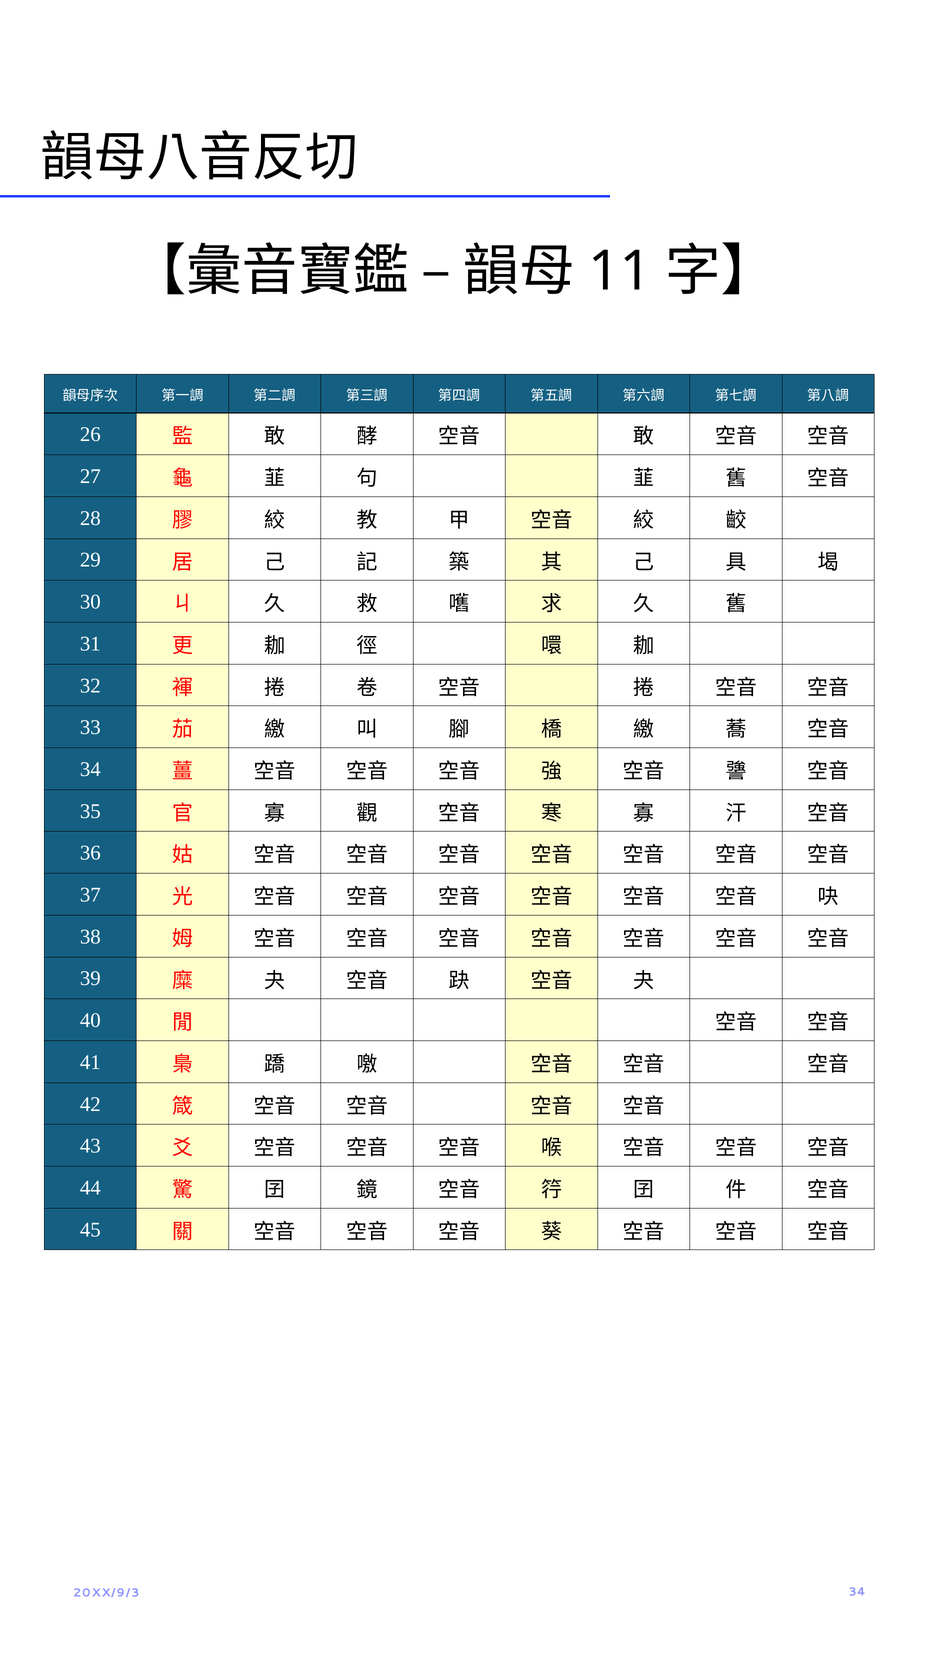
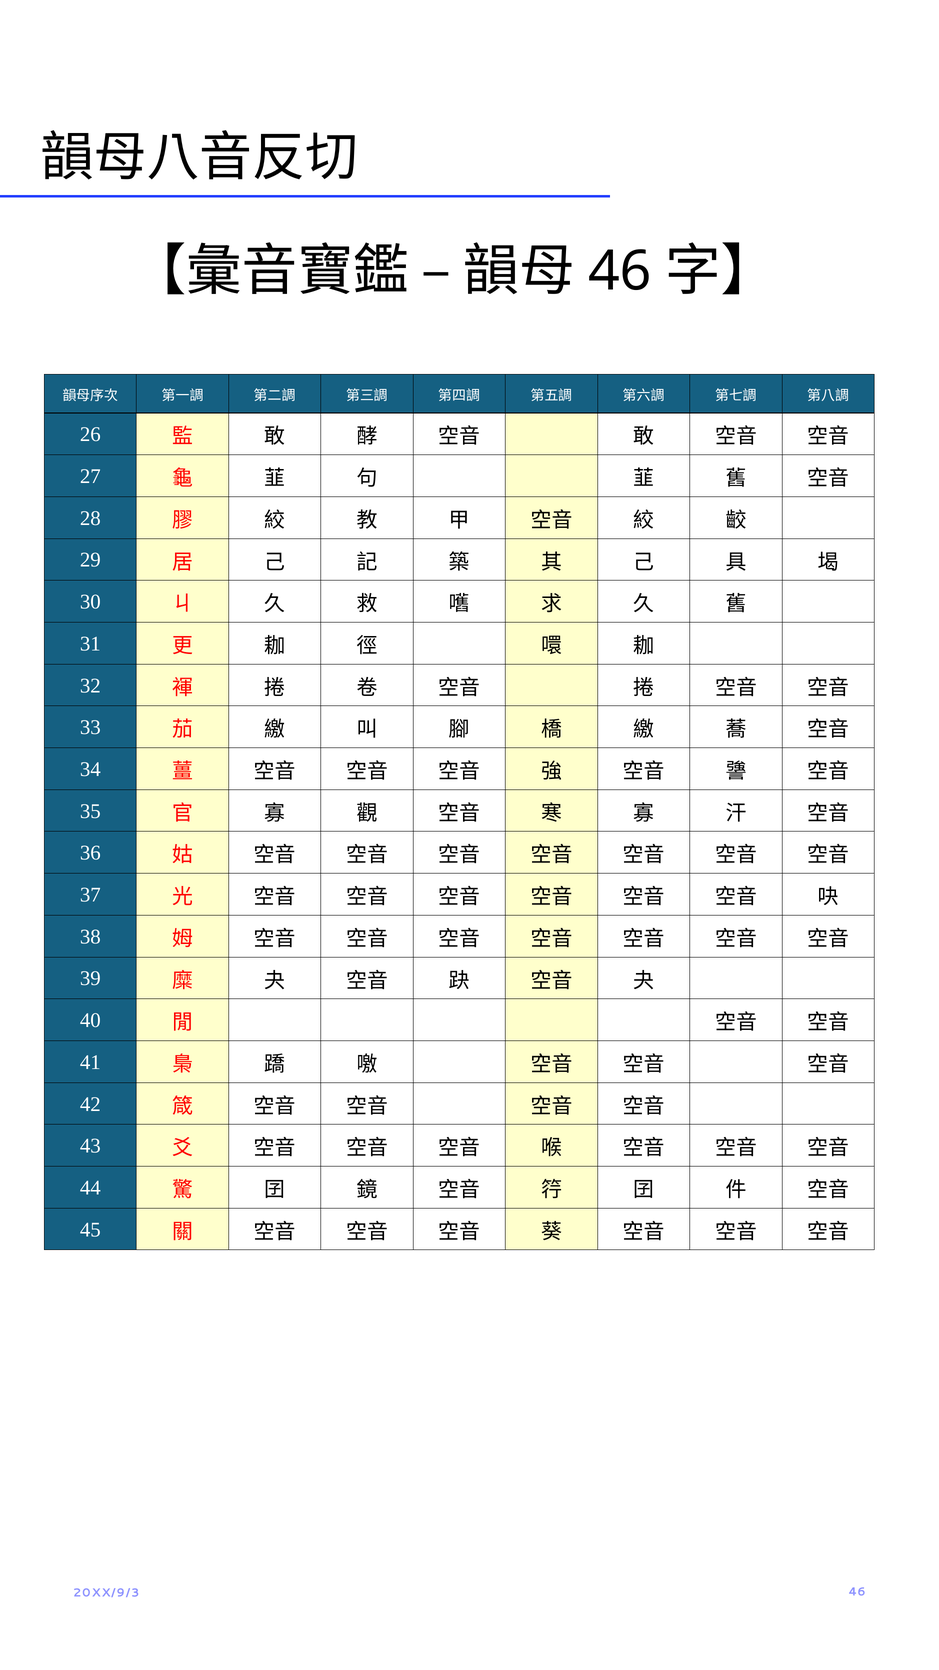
11: 11 -> 46 (620, 271)
20XX/9/3 34: 34 -> 46 (857, 1591)
